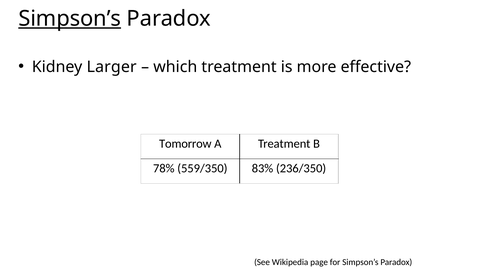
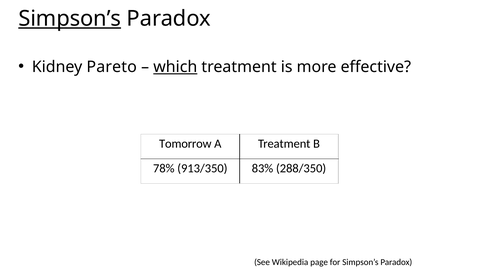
Larger: Larger -> Pareto (112, 67)
which underline: none -> present (175, 67)
559/350: 559/350 -> 913/350 (202, 168)
236/350: 236/350 -> 288/350 (301, 168)
